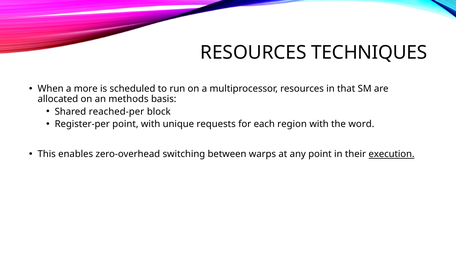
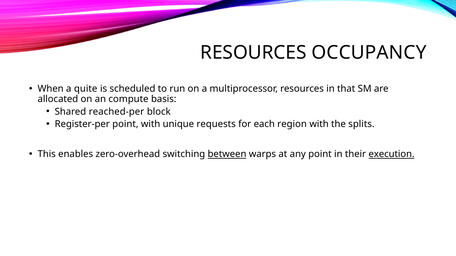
TECHNIQUES: TECHNIQUES -> OCCUPANCY (369, 53)
more: more -> quite (86, 89)
methods: methods -> compute (128, 99)
word: word -> splits (361, 124)
between underline: none -> present (227, 154)
